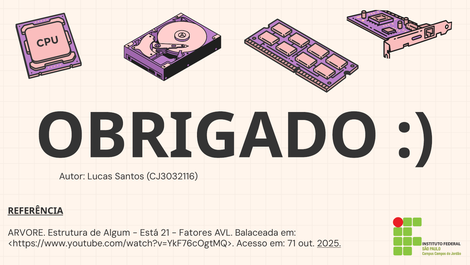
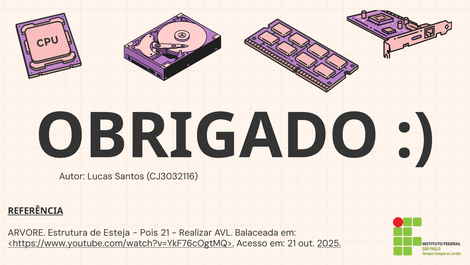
Algum: Algum -> Esteja (117, 232)
Está: Está -> Pois (149, 232)
Fatores: Fatores -> Realizar (196, 232)
<https://www.youtube.com/watch?v=YkF76cOgtMQ> underline: none -> present (121, 243)
em 71: 71 -> 21 (292, 243)
